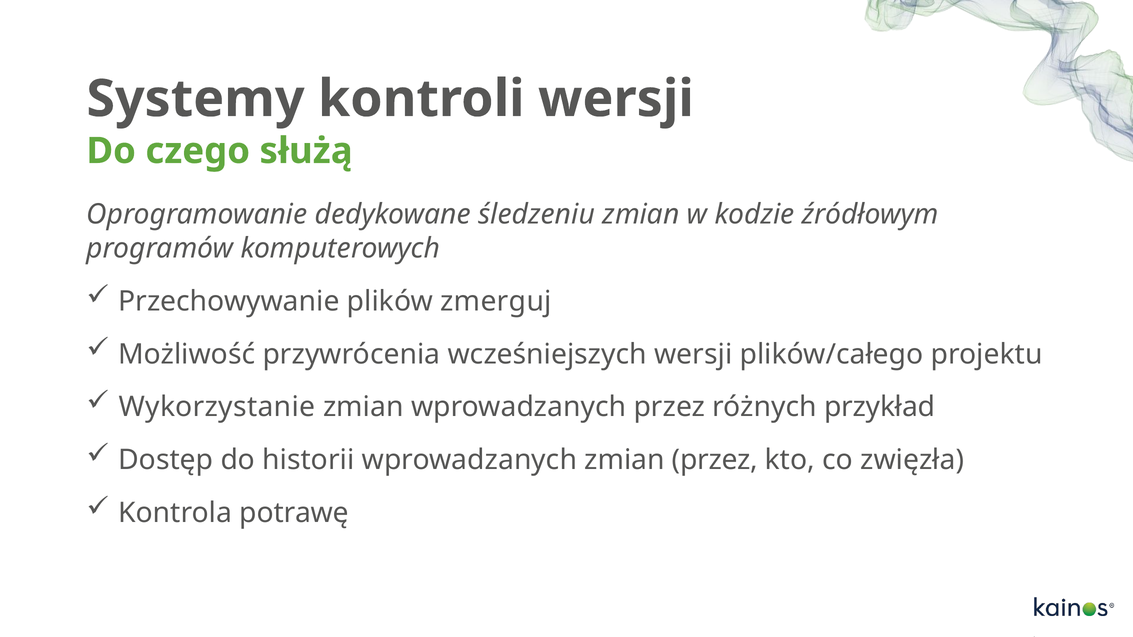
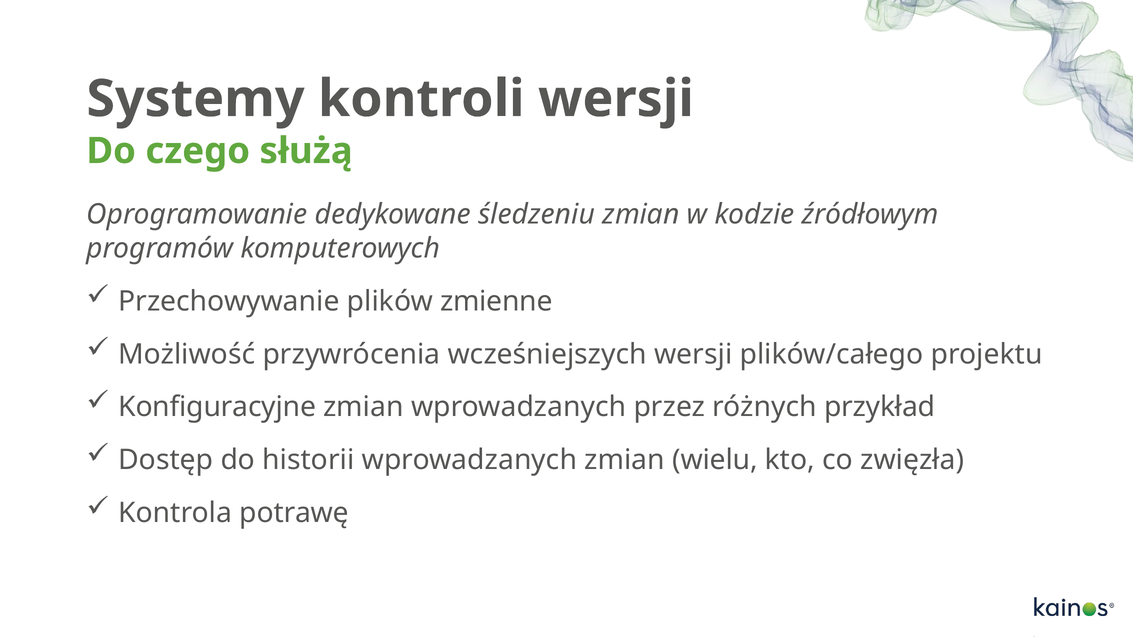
zmerguj: zmerguj -> zmienne (496, 302)
Wykorzystanie: Wykorzystanie -> Konfiguracyjne (217, 407)
zmian przez: przez -> wielu (715, 460)
